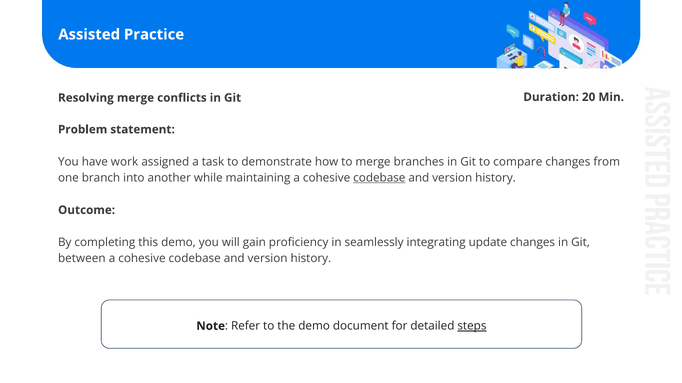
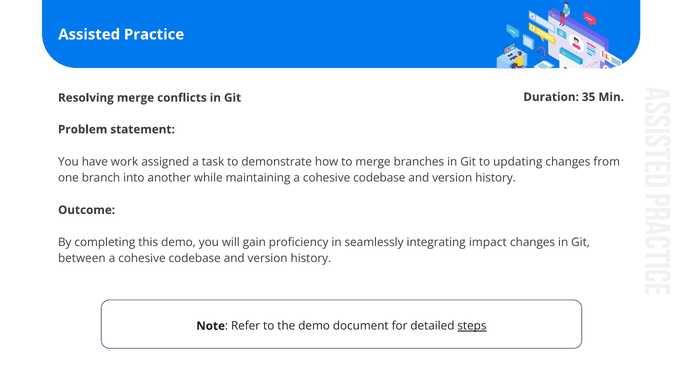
20: 20 -> 35 (589, 97)
compare: compare -> updating (518, 162)
codebase underline: present -> none (379, 178)
update: update -> impact (488, 243)
